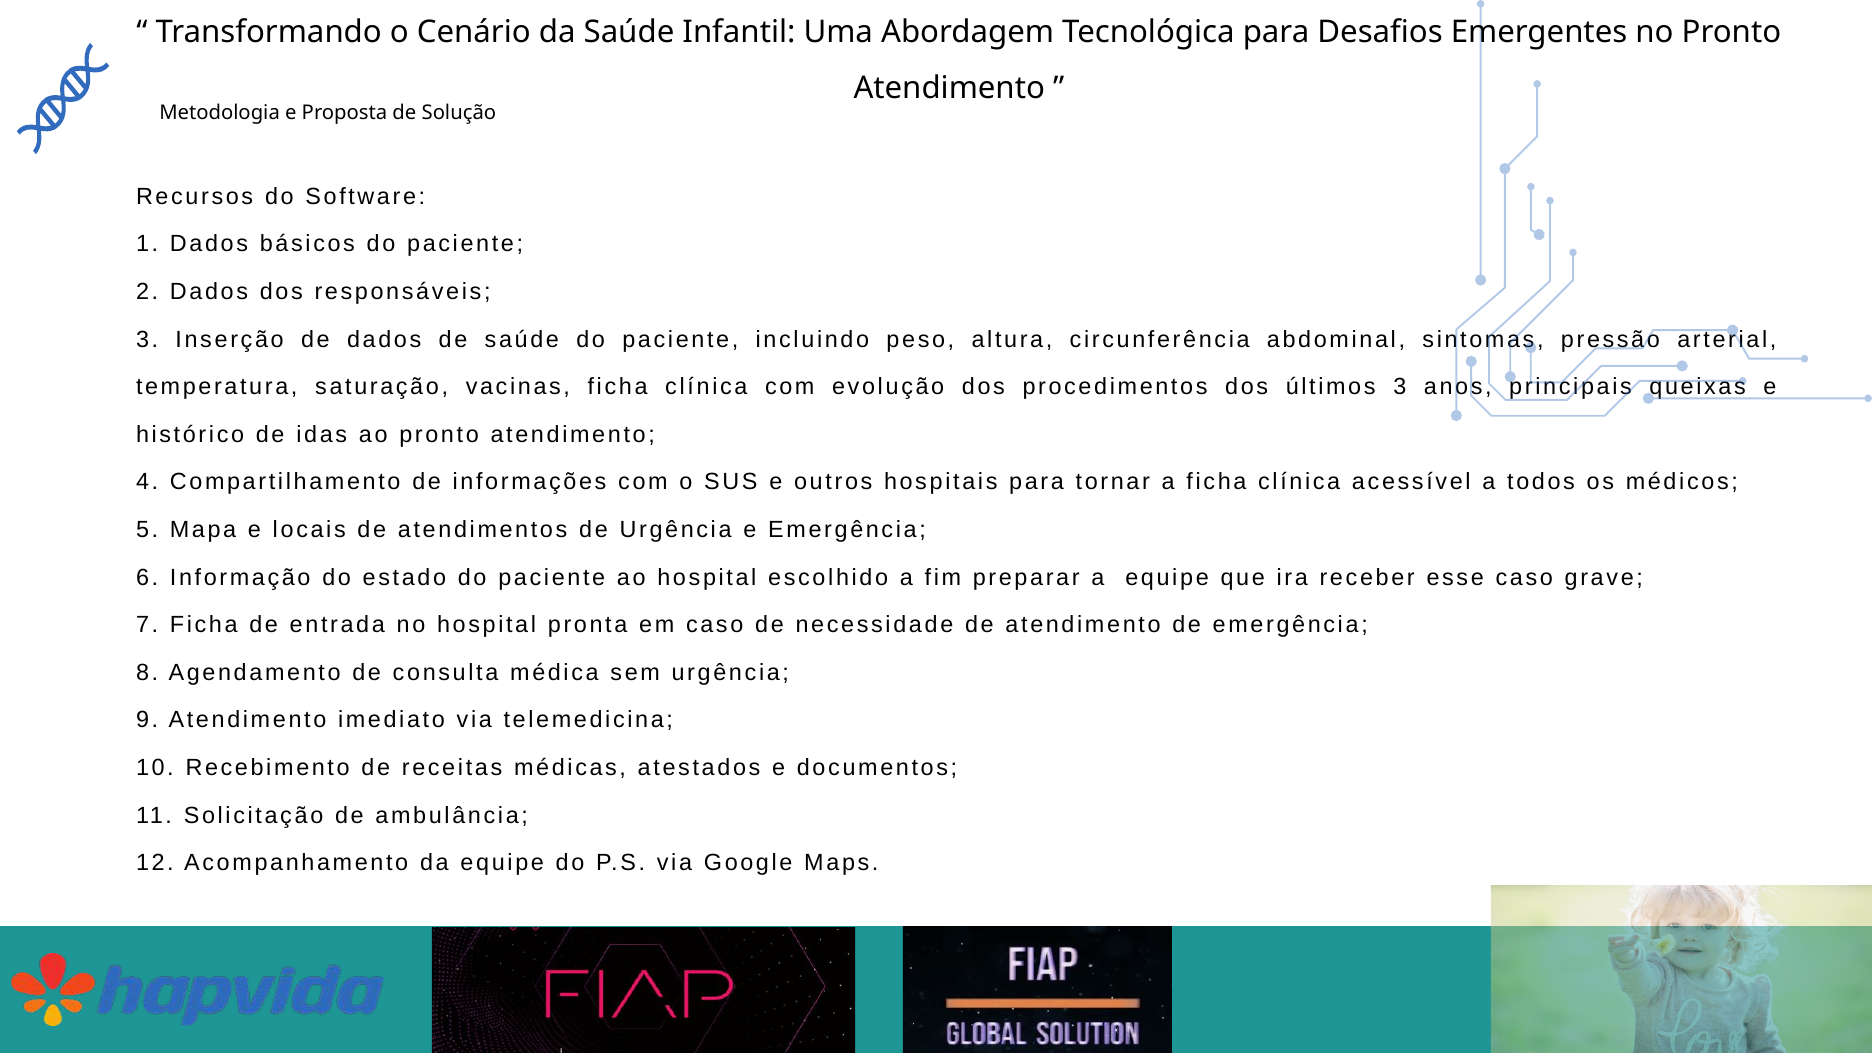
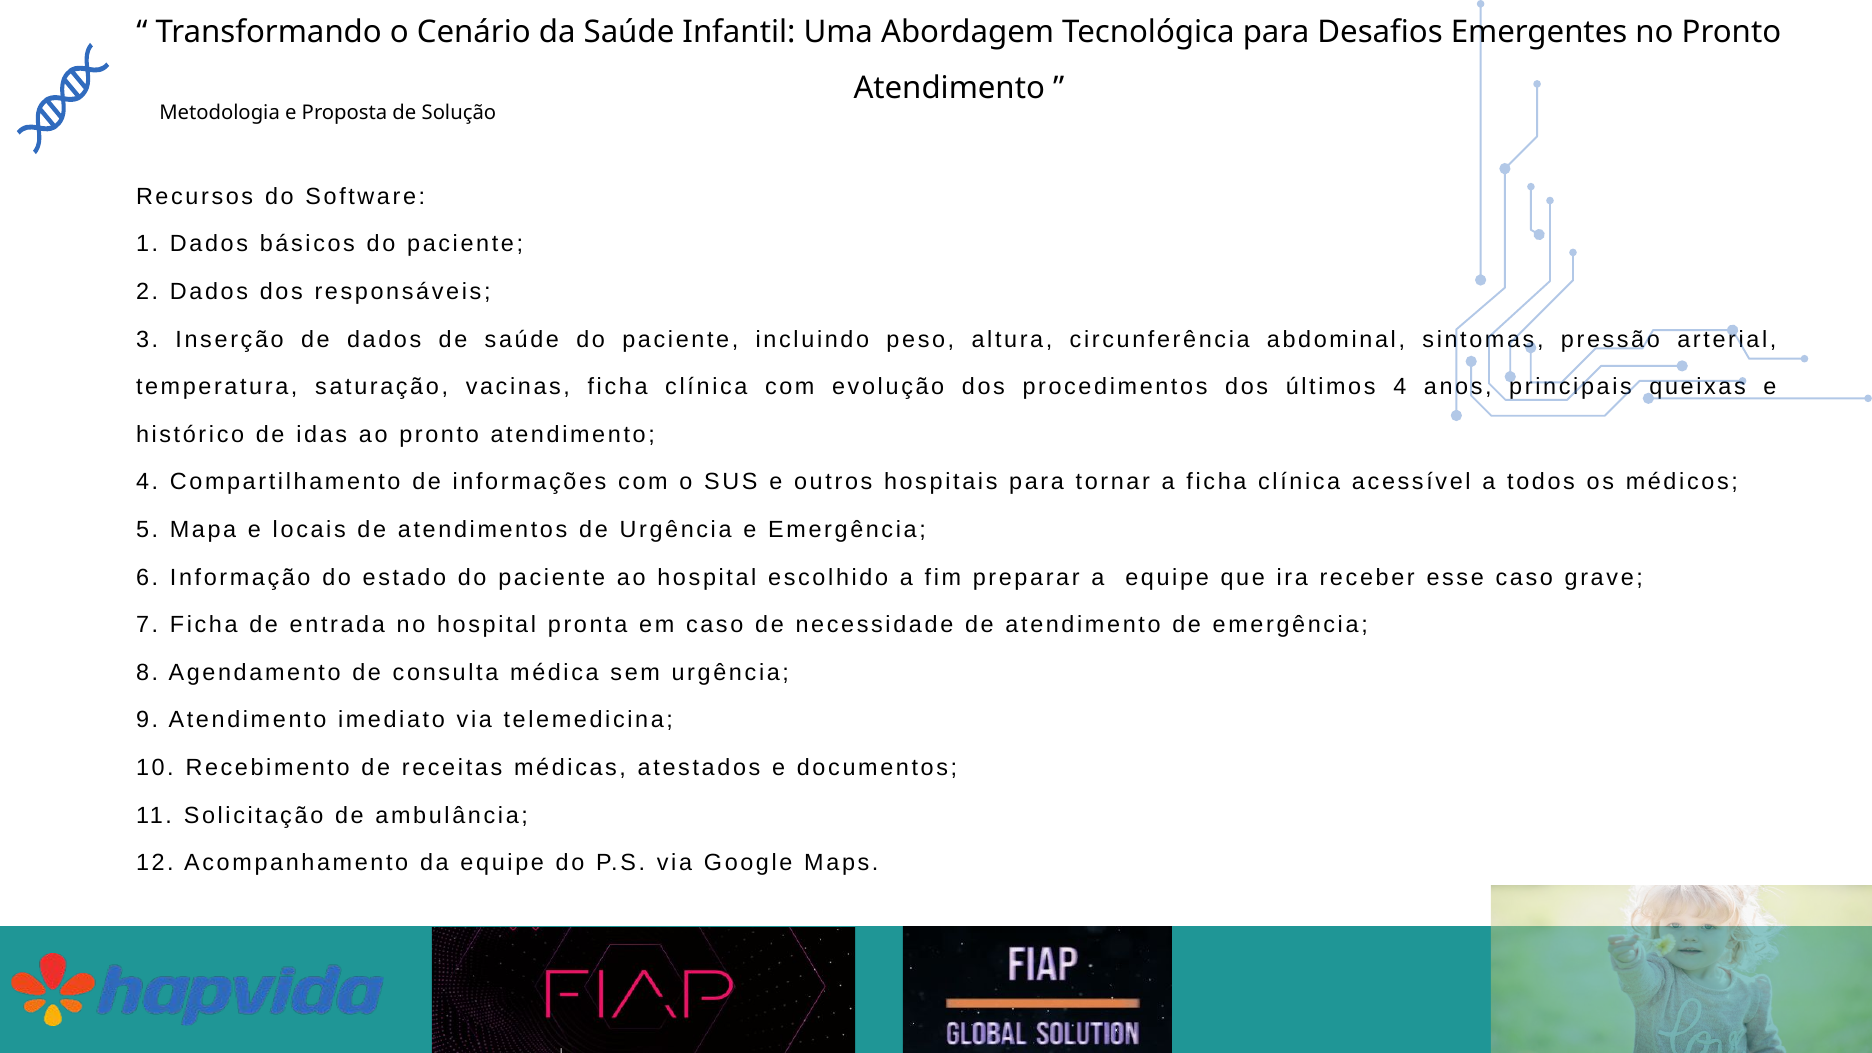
últimos 3: 3 -> 4 (1400, 387)
